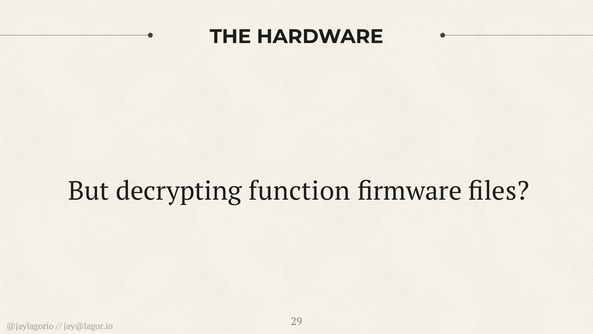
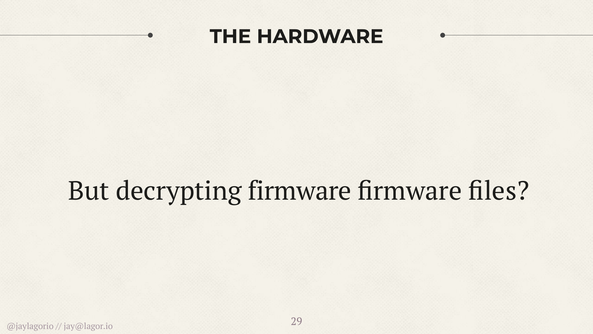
decrypting function: function -> firmware (300, 191)
